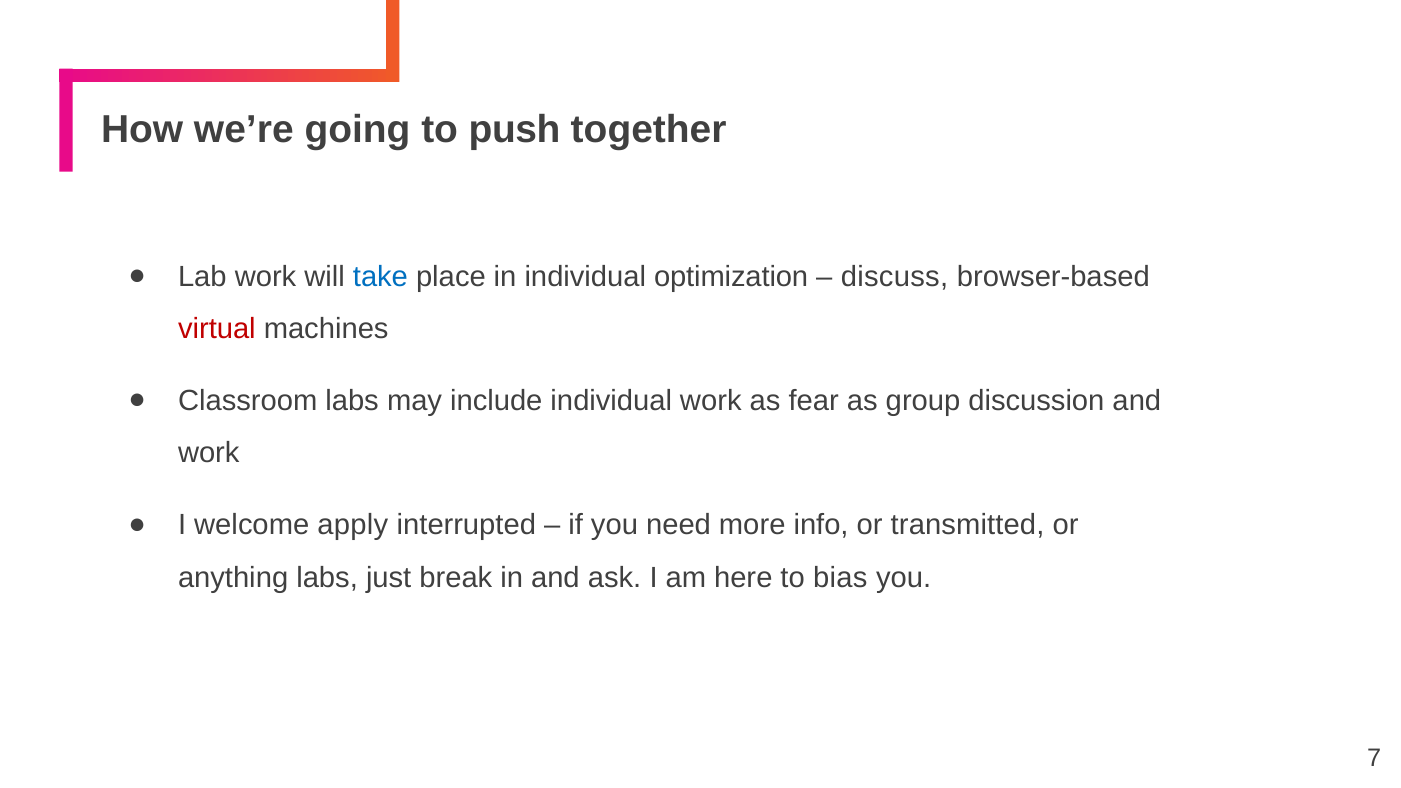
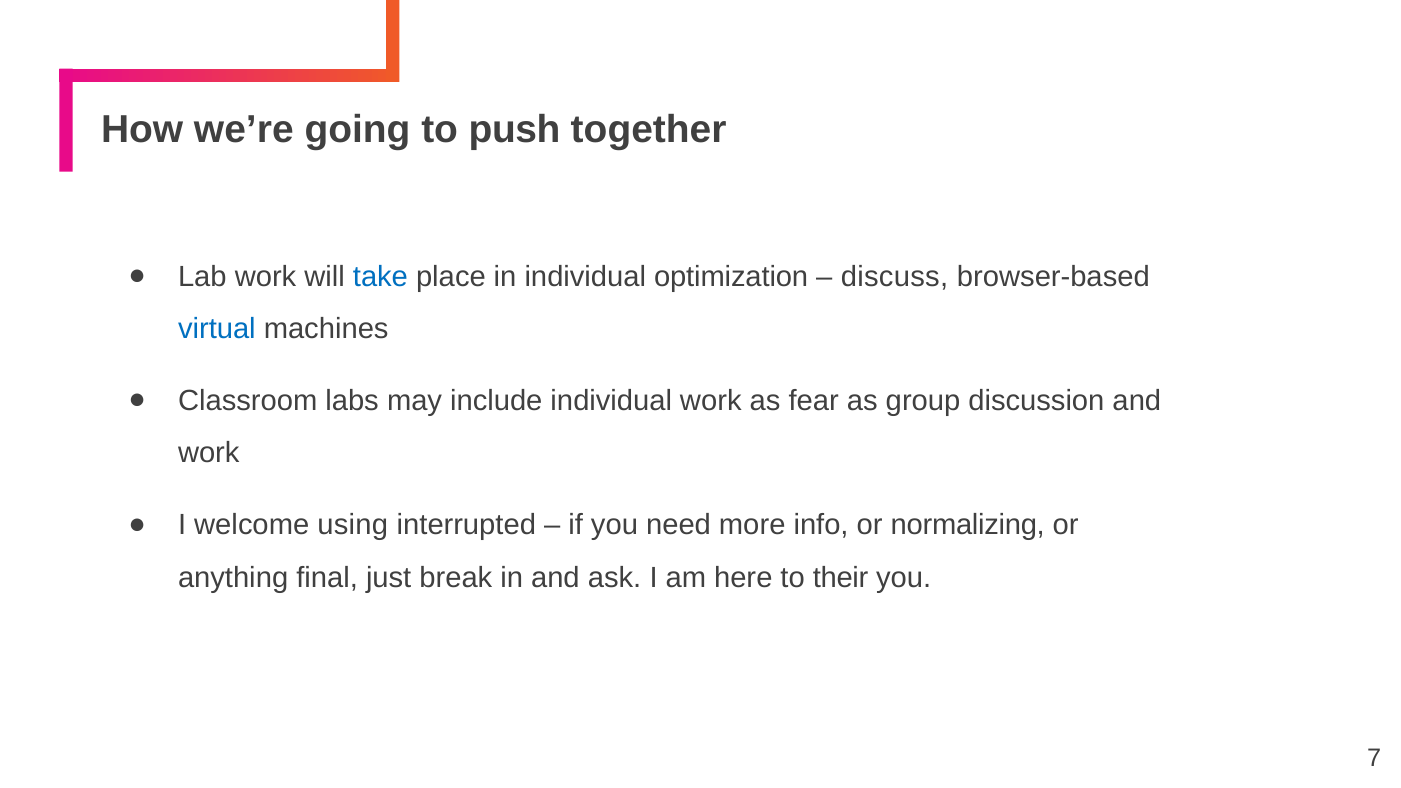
virtual colour: red -> blue (217, 329)
apply: apply -> using (353, 525)
transmitted: transmitted -> normalizing (968, 525)
anything labs: labs -> final (327, 578)
bias: bias -> their (841, 578)
